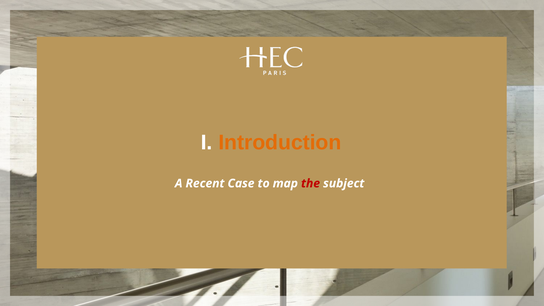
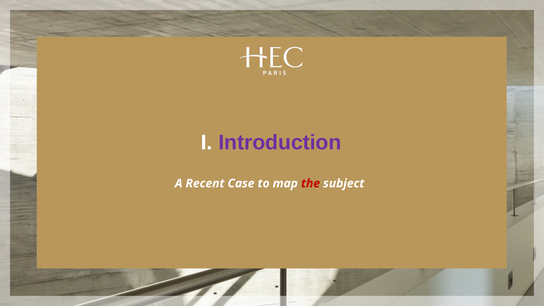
Introduction colour: orange -> purple (280, 142)
